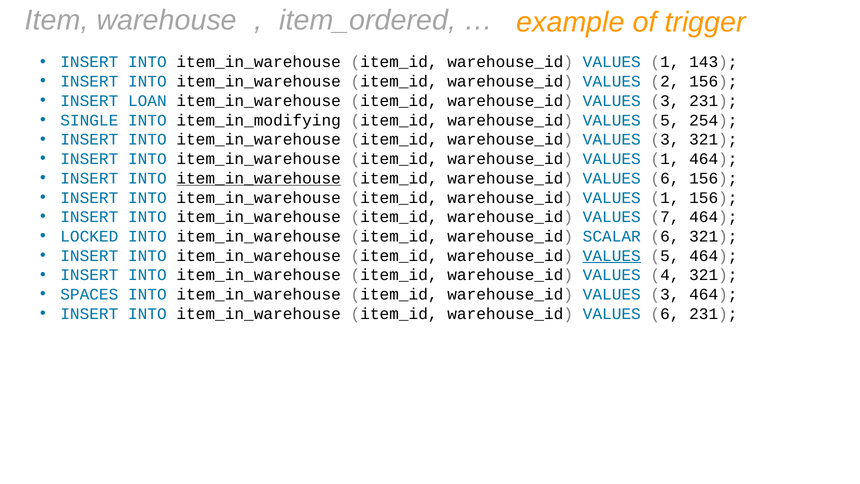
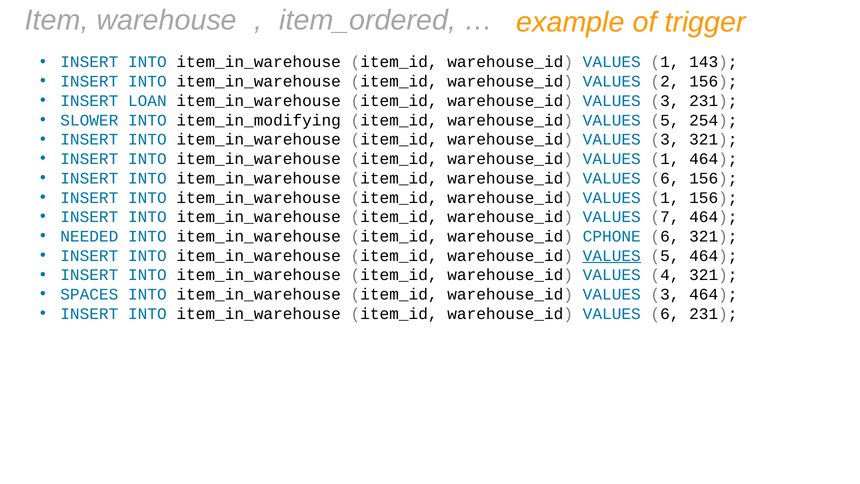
SINGLE: SINGLE -> SLOWER (89, 120)
item_in_warehouse underline: present -> none (259, 178)
LOCKED: LOCKED -> NEEDED (89, 236)
SCALAR: SCALAR -> CPHONE (612, 236)
